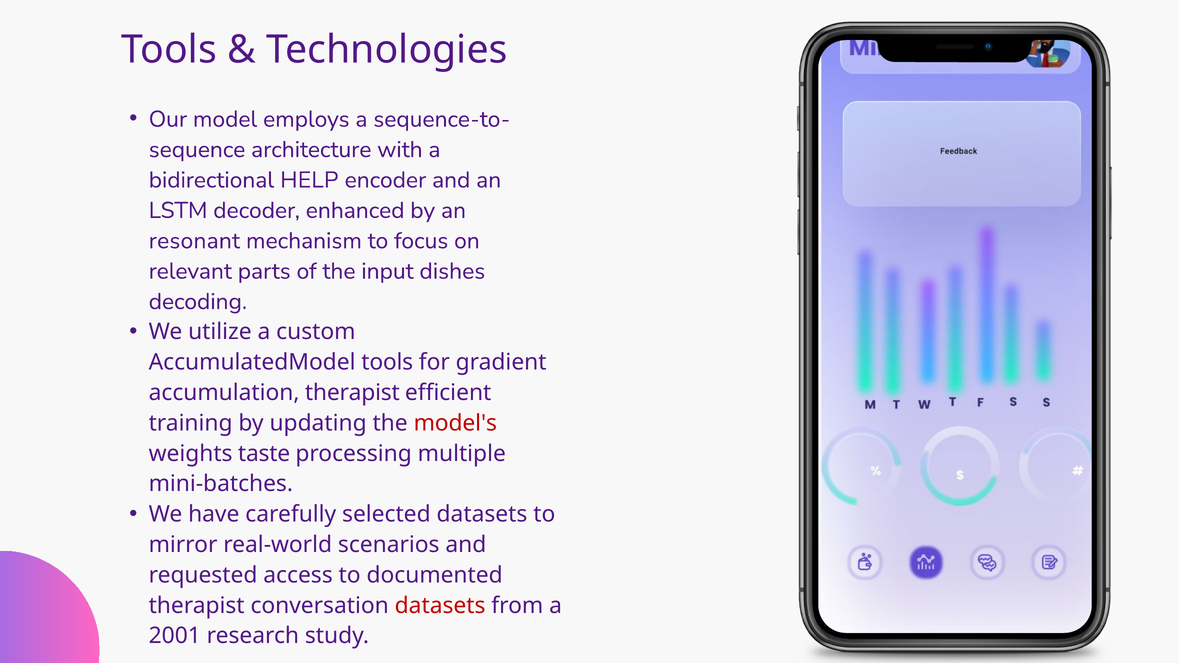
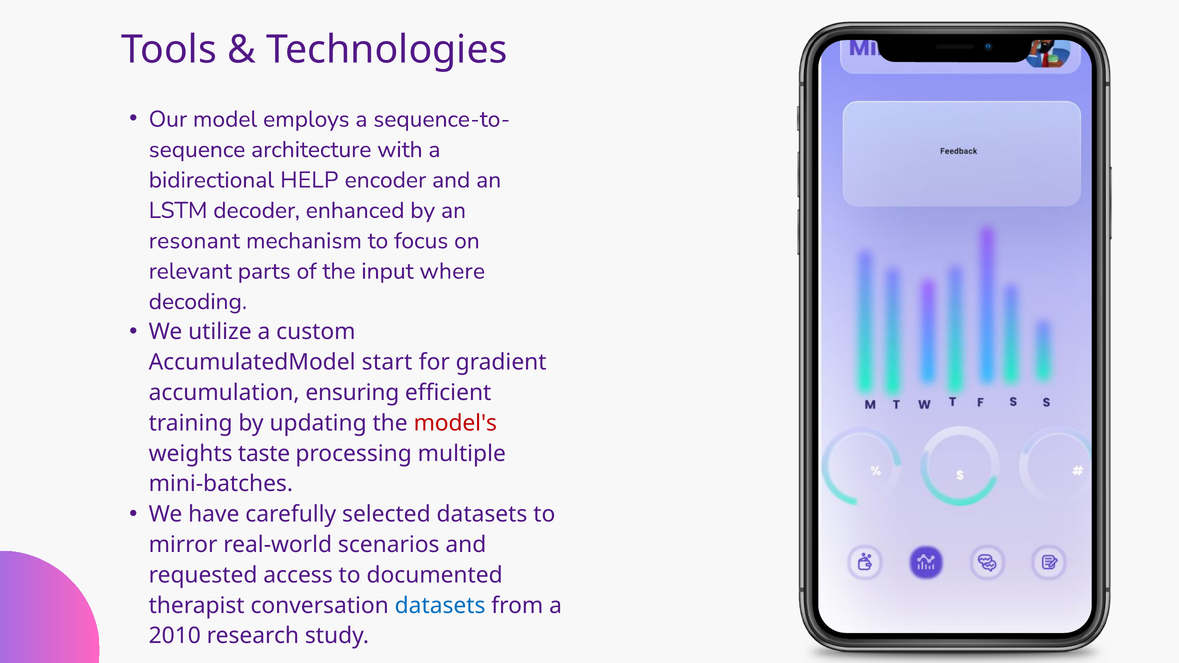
dishes: dishes -> where (452, 271)
AccumulatedModel tools: tools -> start (387, 362)
accumulation therapist: therapist -> ensuring (352, 393)
datasets colour: red -> blue (440, 606)
2001: 2001 -> 2010 (175, 636)
